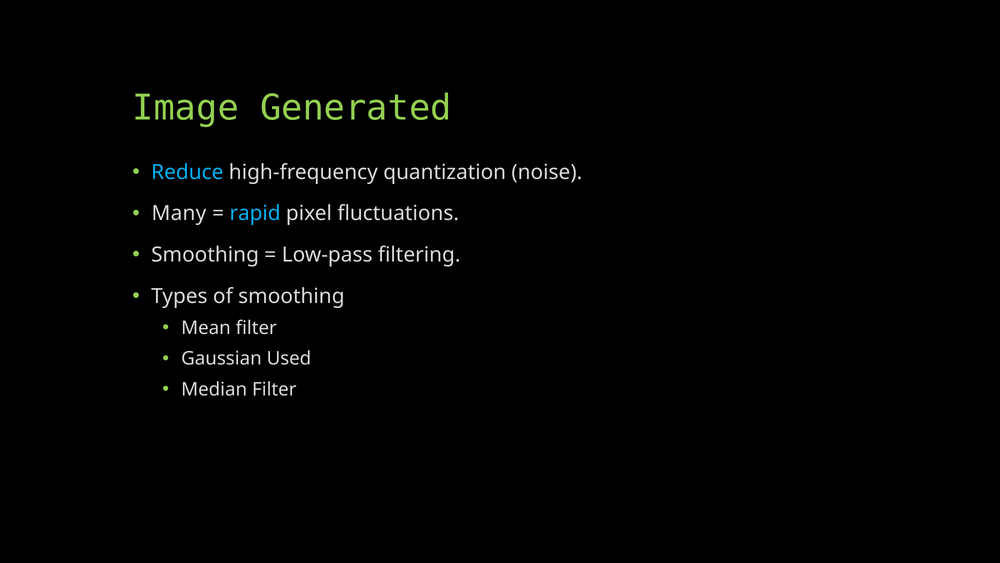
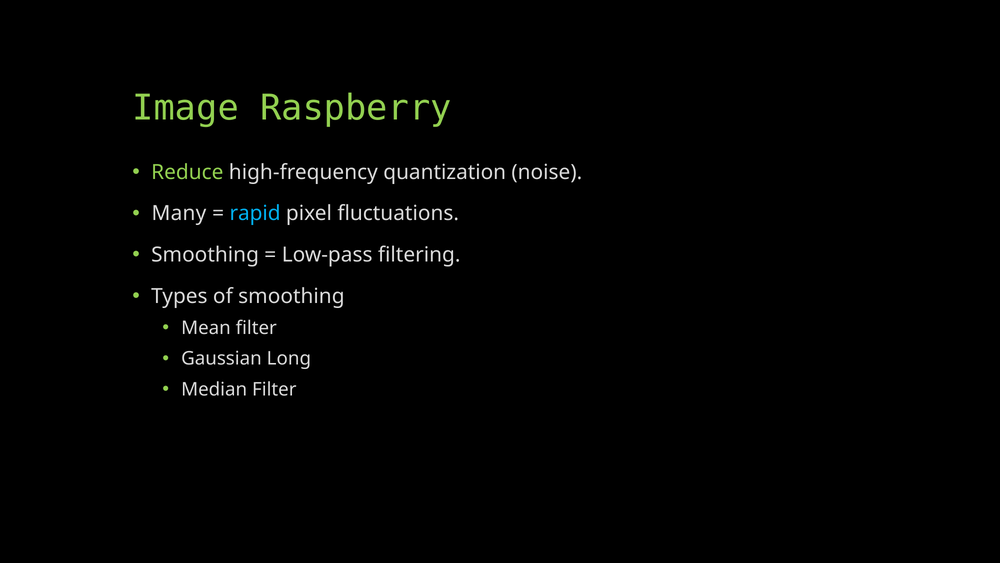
Generated: Generated -> Raspberry (356, 108)
Reduce colour: light blue -> light green (187, 172)
Used: Used -> Long (289, 358)
